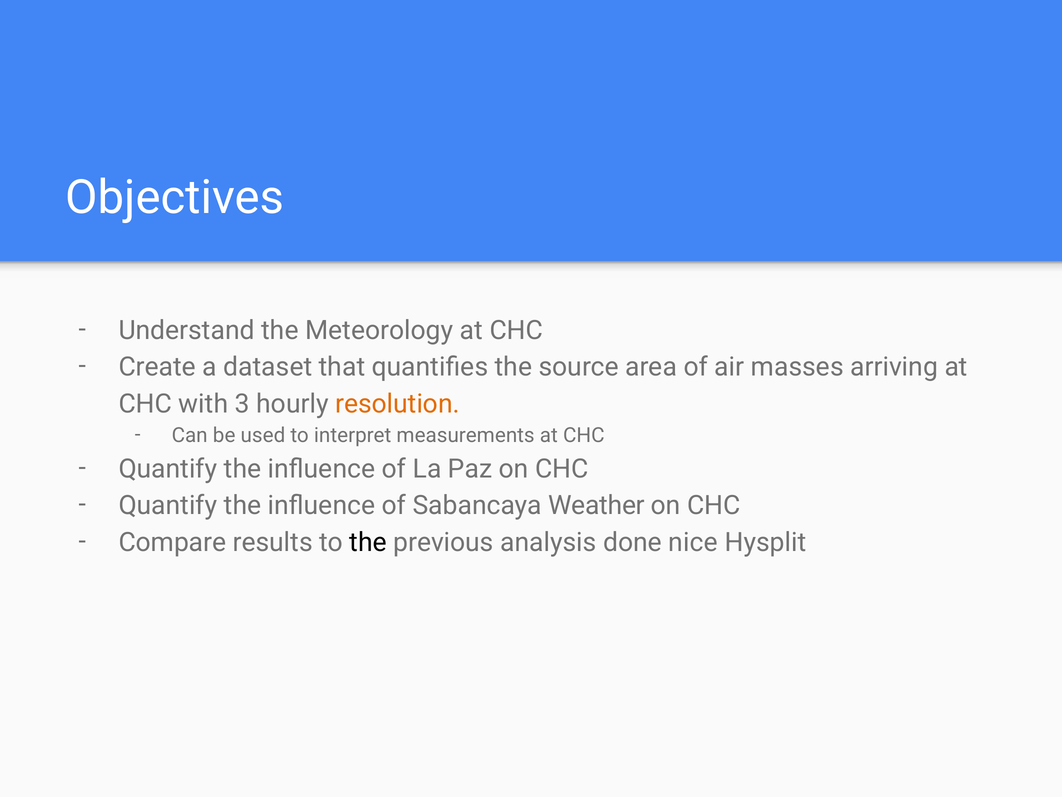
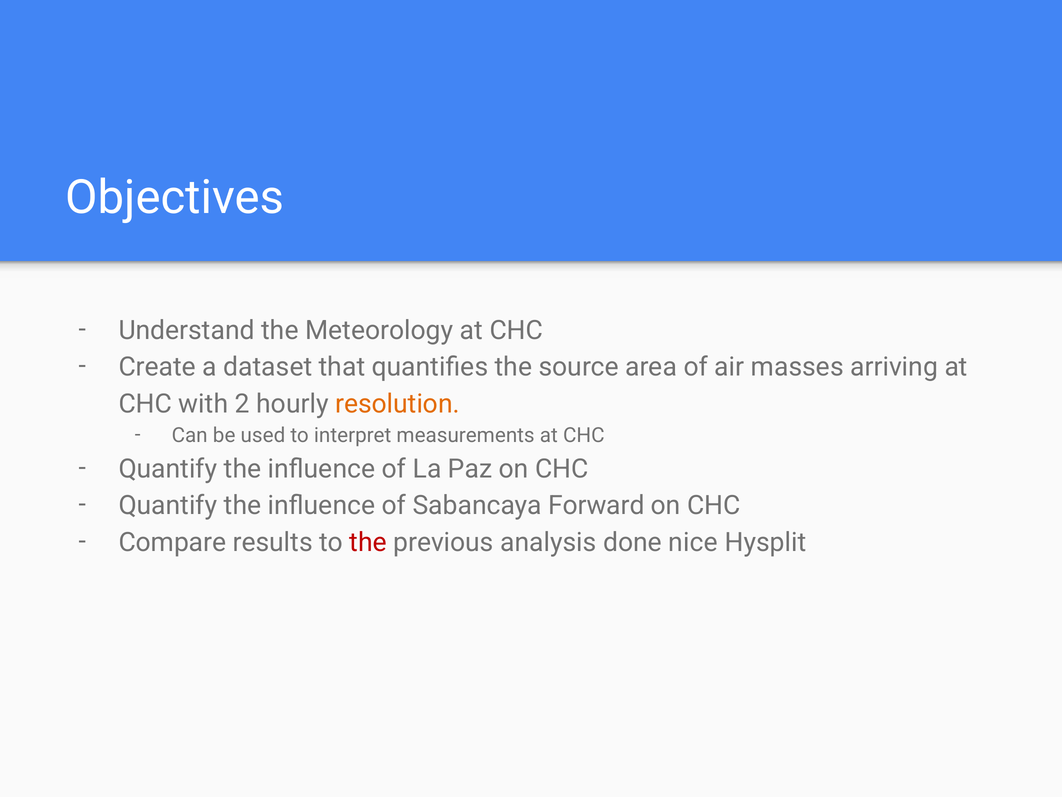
3: 3 -> 2 (242, 404)
Weather: Weather -> Forward (596, 505)
the colour: black -> red (368, 542)
